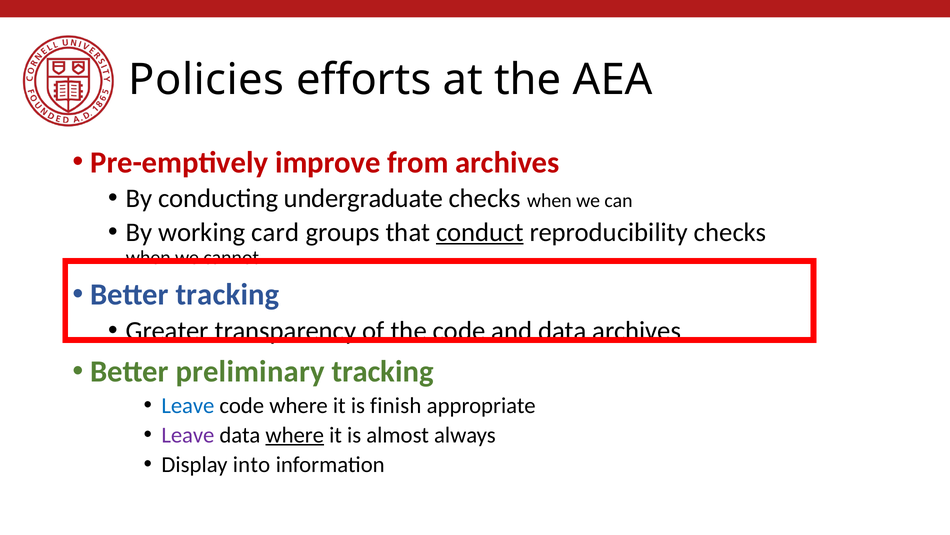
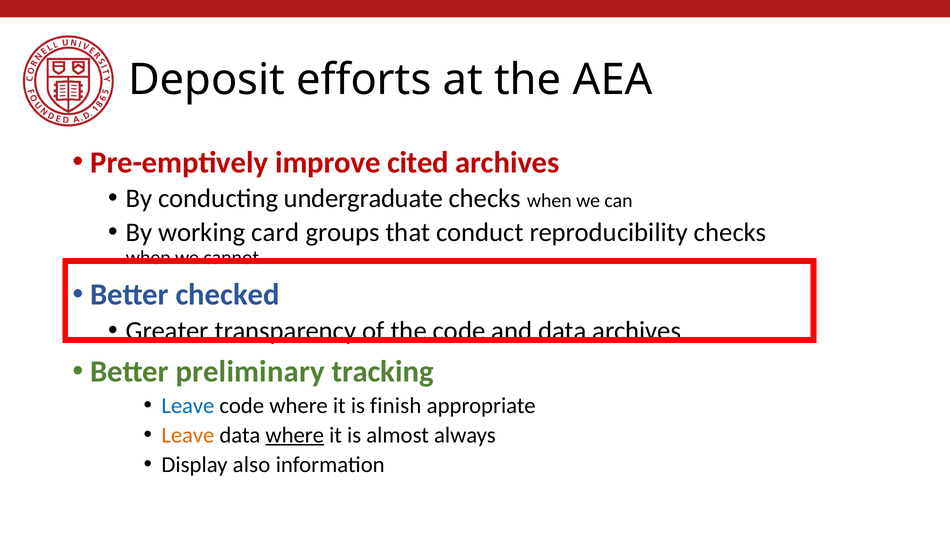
Policies: Policies -> Deposit (207, 80)
from: from -> cited (418, 162)
conduct underline: present -> none (480, 232)
Better tracking: tracking -> checked (228, 294)
Leave colour: purple -> orange (188, 435)
into: into -> also (251, 464)
